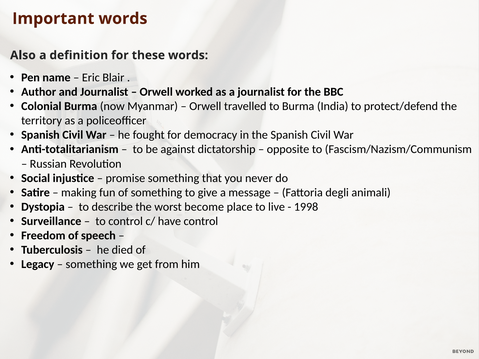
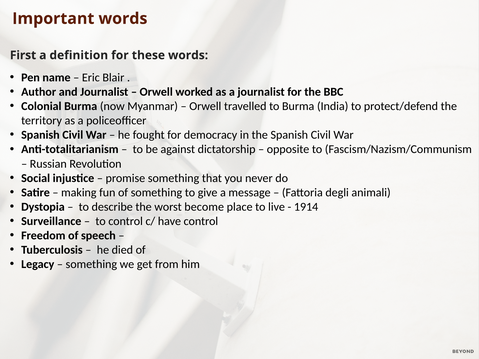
Also: Also -> First (23, 55)
1998: 1998 -> 1914 (306, 207)
